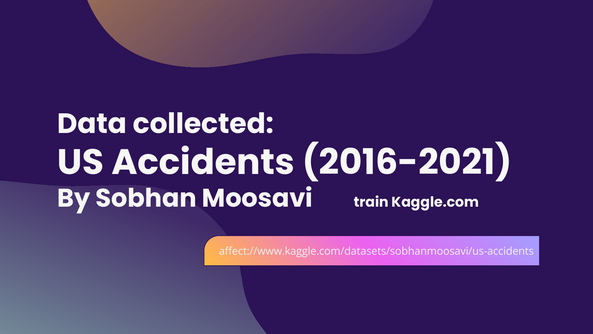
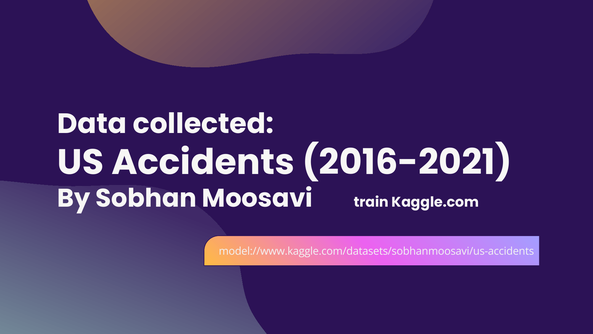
affect://www.kaggle.com/datasets/sobhanmoosavi/us-accidents: affect://www.kaggle.com/datasets/sobhanmoosavi/us-accidents -> model://www.kaggle.com/datasets/sobhanmoosavi/us-accidents (376, 251)
